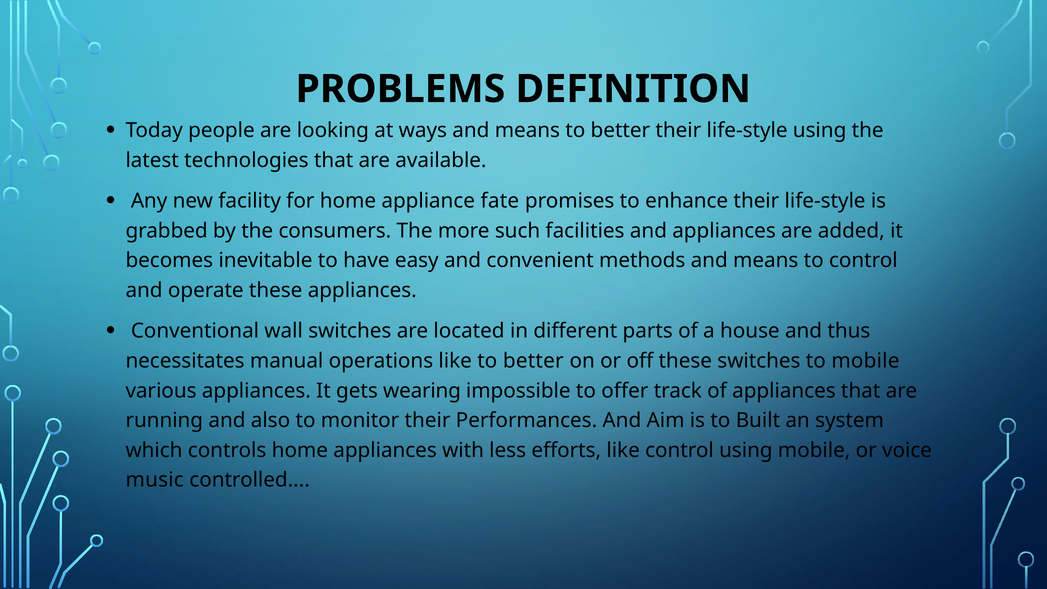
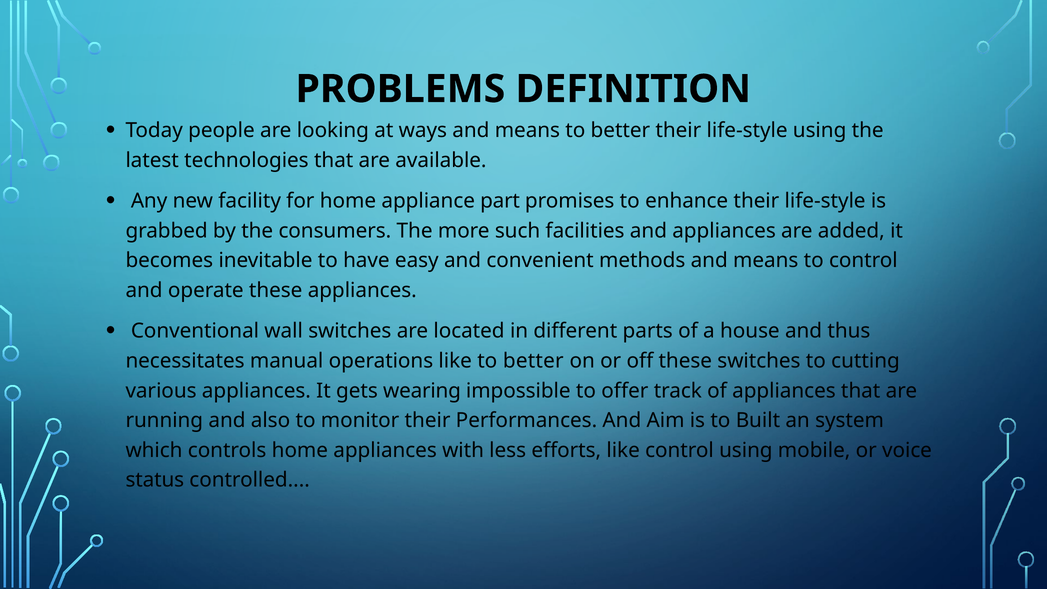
fate: fate -> part (500, 201)
to mobile: mobile -> cutting (866, 361)
music: music -> status (155, 480)
